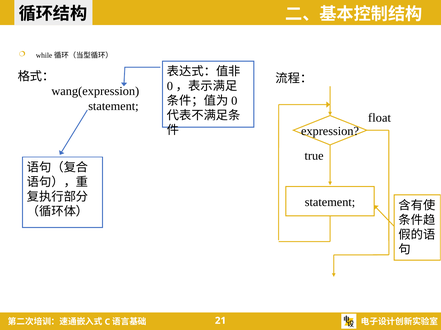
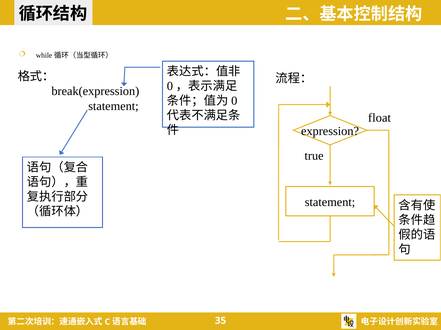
wang(expression: wang(expression -> break(expression (95, 91)
21: 21 -> 35 (221, 321)
